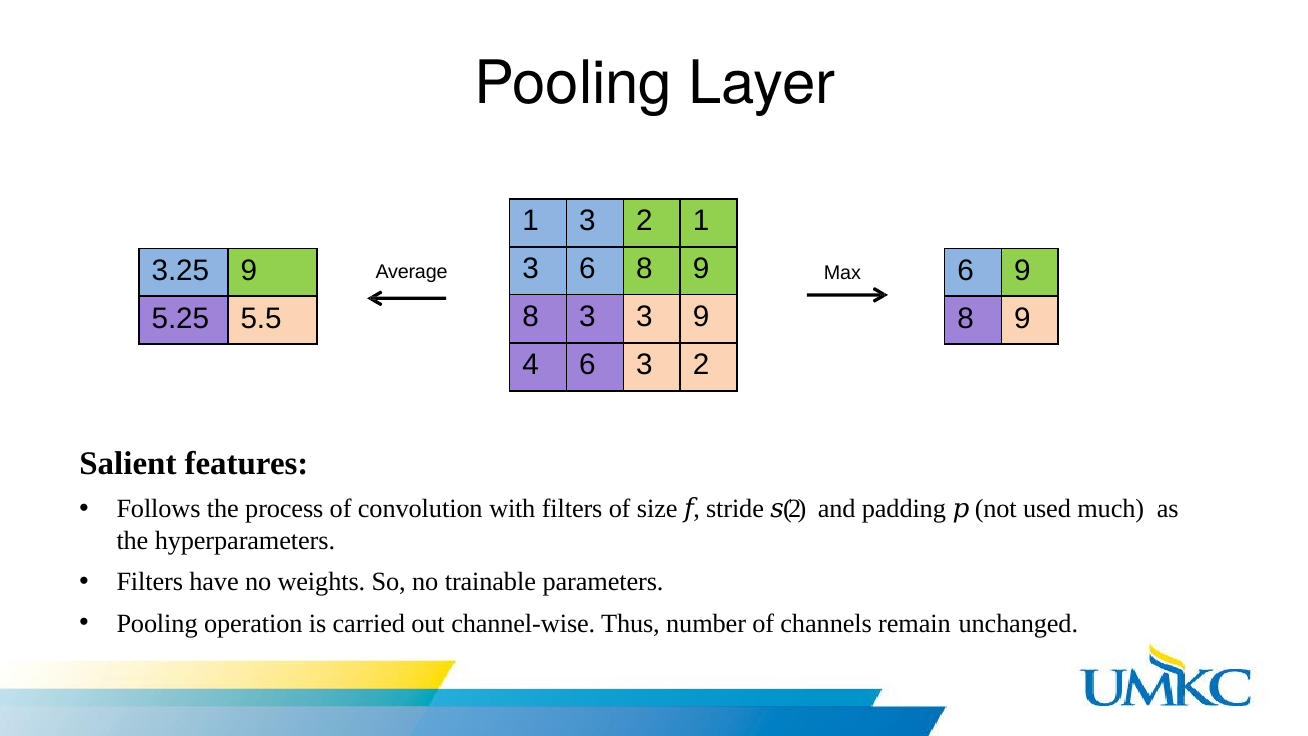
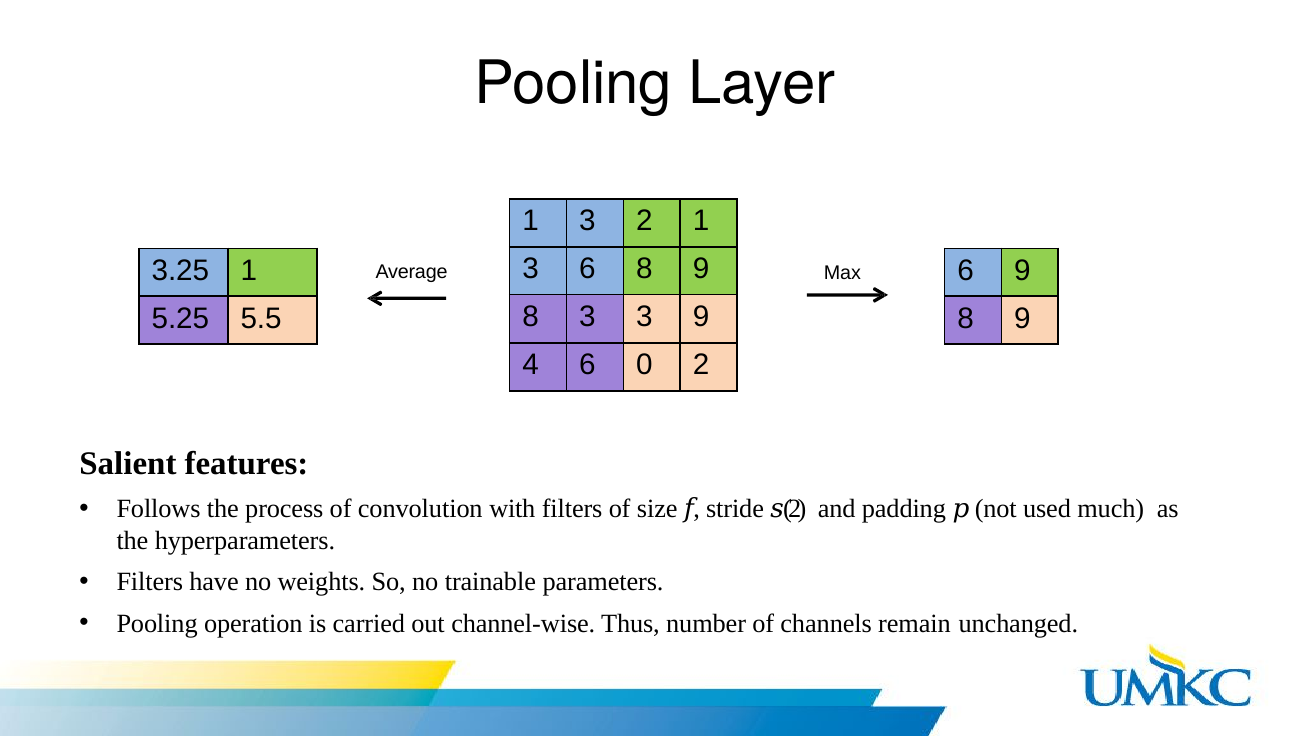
3.25 9: 9 -> 1 (249, 271)
6 3: 3 -> 0 (644, 365)
